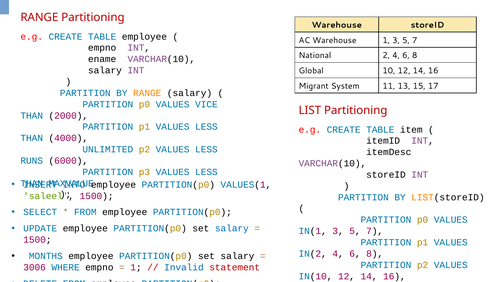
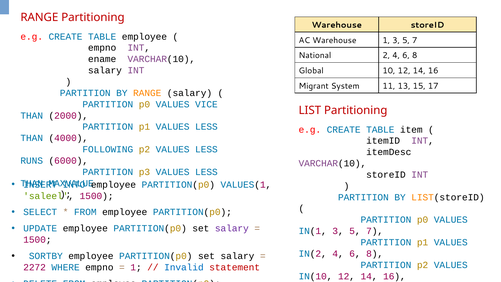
UNLIMITED: UNLIMITED -> FOLLOWING (108, 149)
salary colour: blue -> purple (232, 228)
MONTHS: MONTHS -> SORTBY (46, 256)
3006: 3006 -> 2272 (35, 267)
